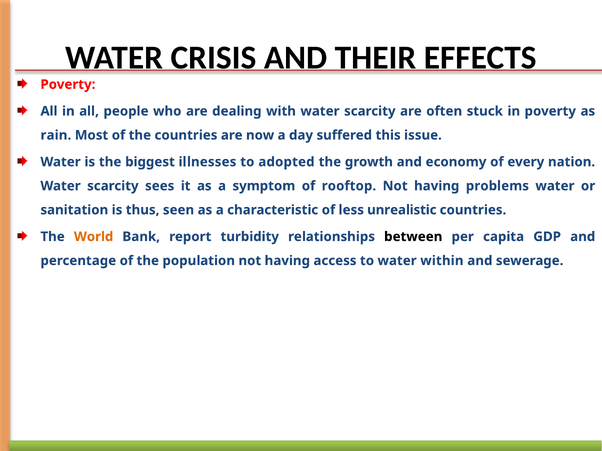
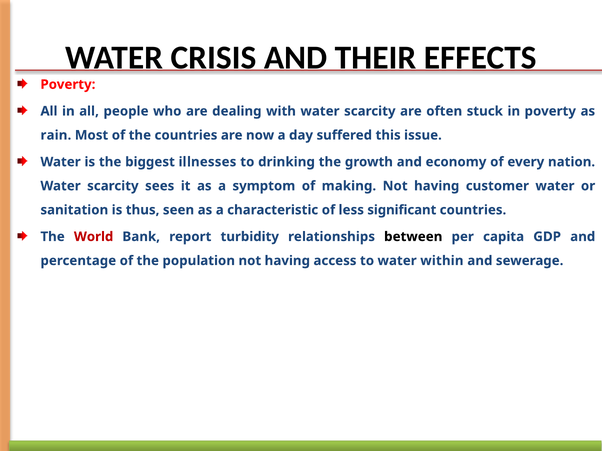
adopted: adopted -> drinking (286, 162)
rooftop: rooftop -> making (349, 186)
problems: problems -> customer (497, 186)
unrealistic: unrealistic -> significant (402, 210)
World colour: orange -> red (94, 237)
